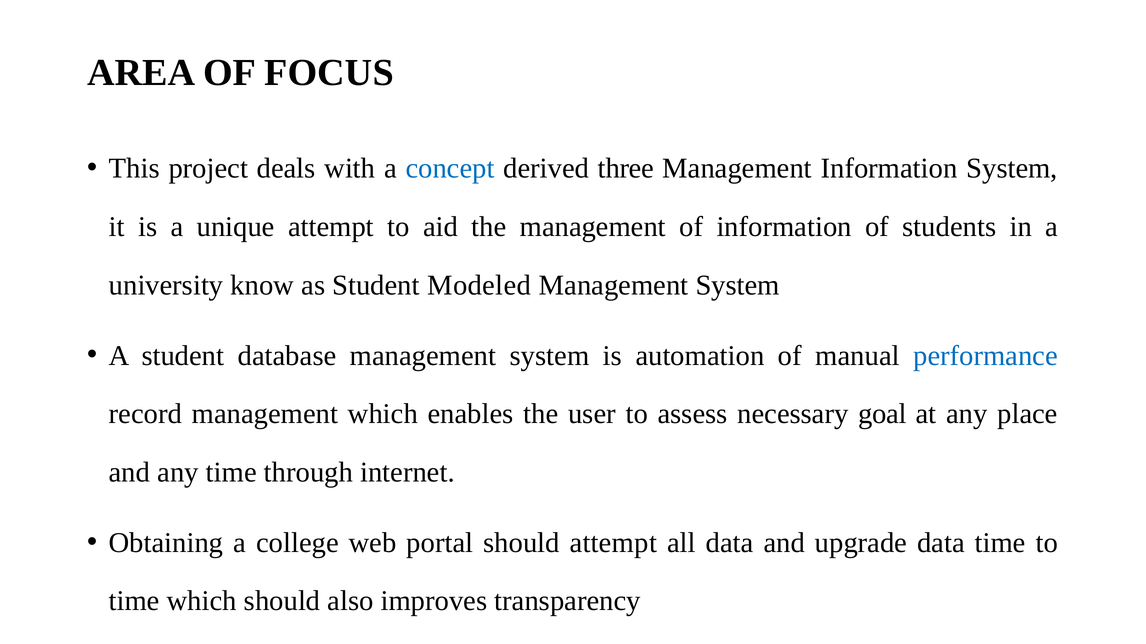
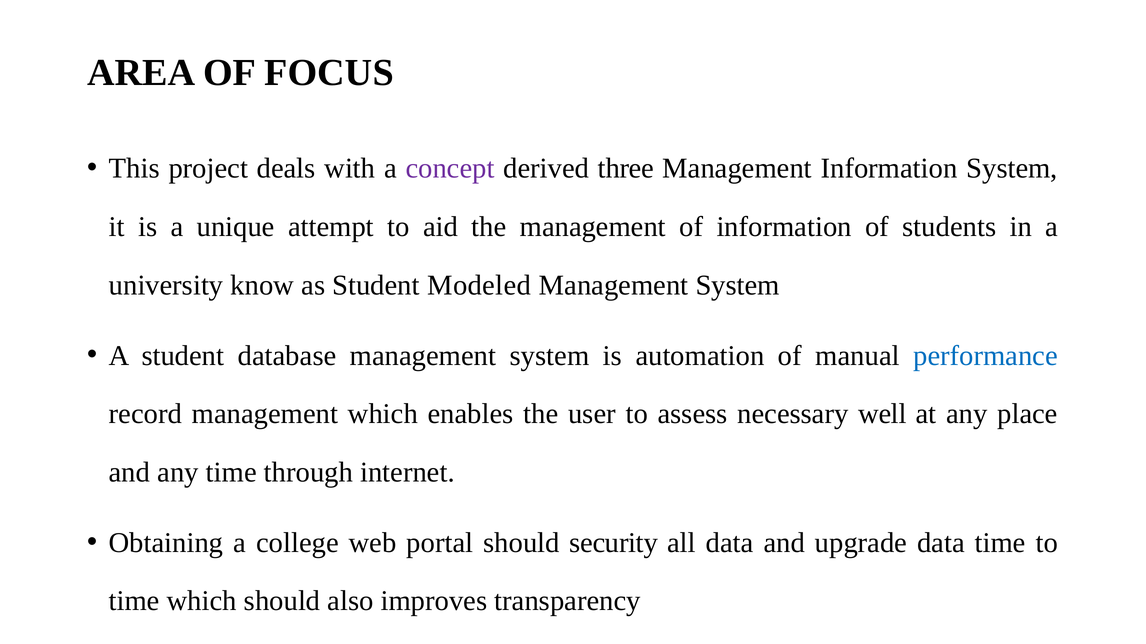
concept colour: blue -> purple (450, 169)
goal: goal -> well (882, 414)
should attempt: attempt -> security (614, 543)
